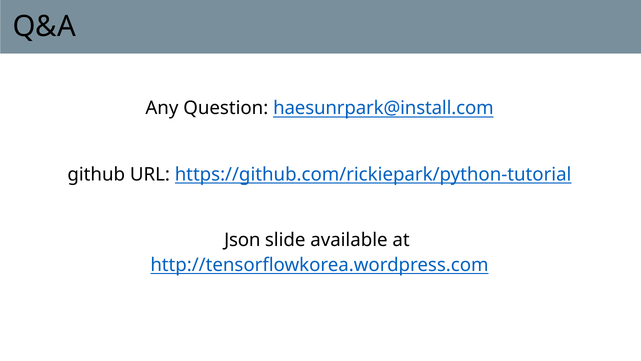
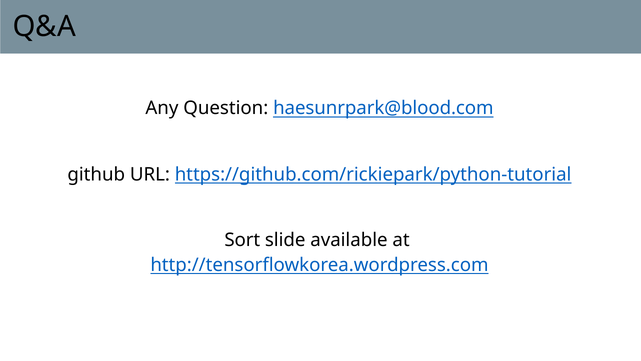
haesunrpark@install.com: haesunrpark@install.com -> haesunrpark@blood.com (383, 108)
Json: Json -> Sort (242, 240)
